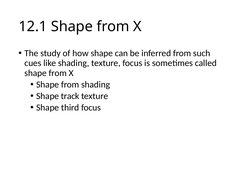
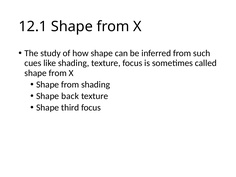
track: track -> back (70, 96)
